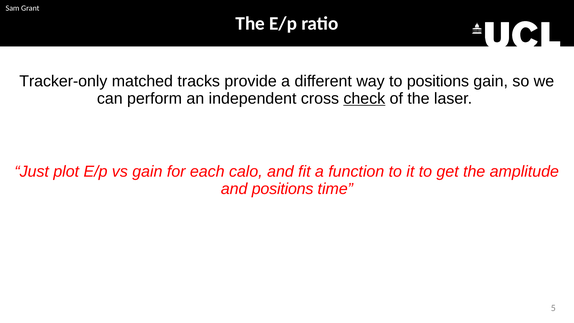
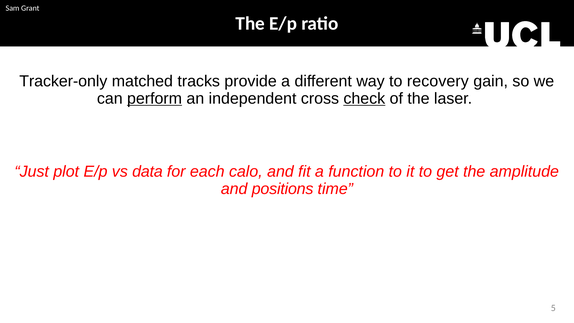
to positions: positions -> recovery (438, 81)
perform underline: none -> present (155, 98)
vs gain: gain -> data (147, 172)
